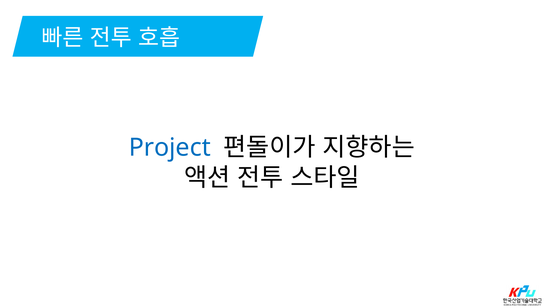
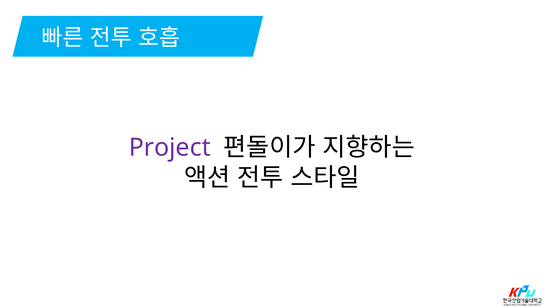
Project colour: blue -> purple (170, 148)
